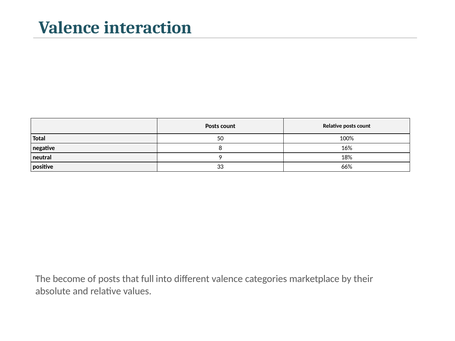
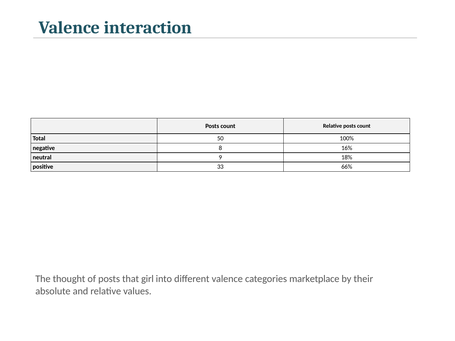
become: become -> thought (69, 279)
full: full -> girl (147, 279)
